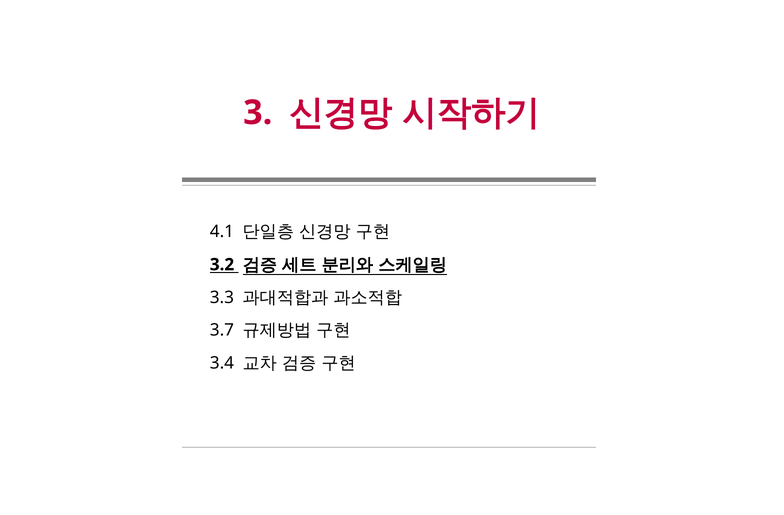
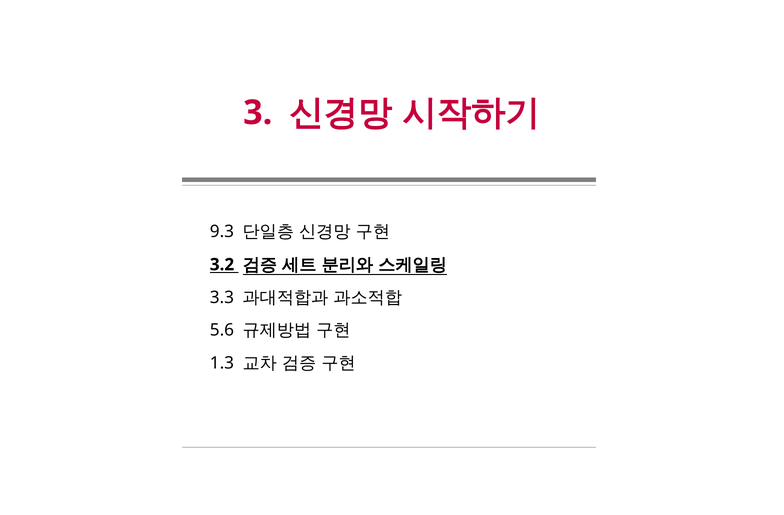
4.1: 4.1 -> 9.3 (222, 232)
3.7: 3.7 -> 5.6 (222, 330)
3.4: 3.4 -> 1.3 (222, 363)
